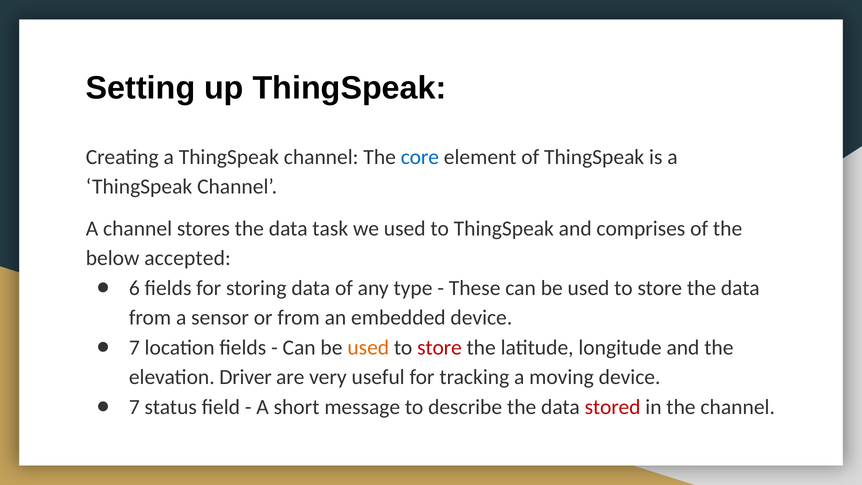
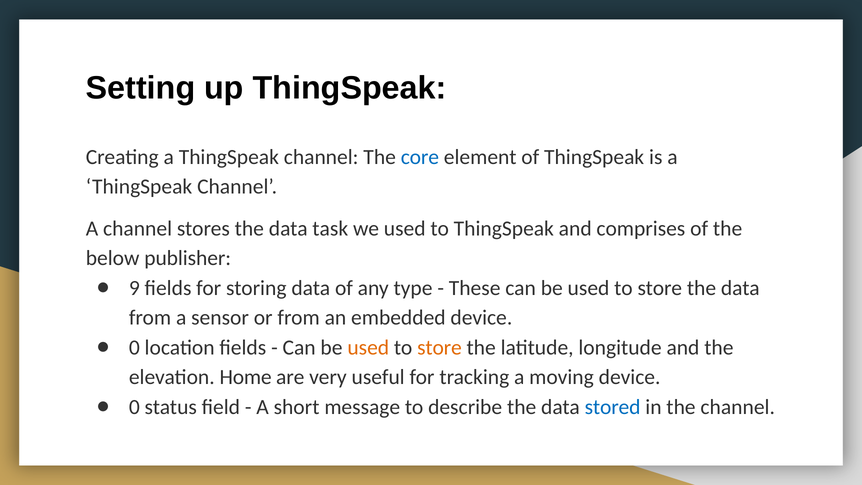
accepted: accepted -> publisher (188, 258)
6: 6 -> 9 (134, 288)
7: 7 -> 0 (134, 347)
store colour: red -> orange (439, 347)
Driver: Driver -> Home (246, 377)
7: 7 -> 0 (134, 407)
stored colour: red -> blue (613, 407)
